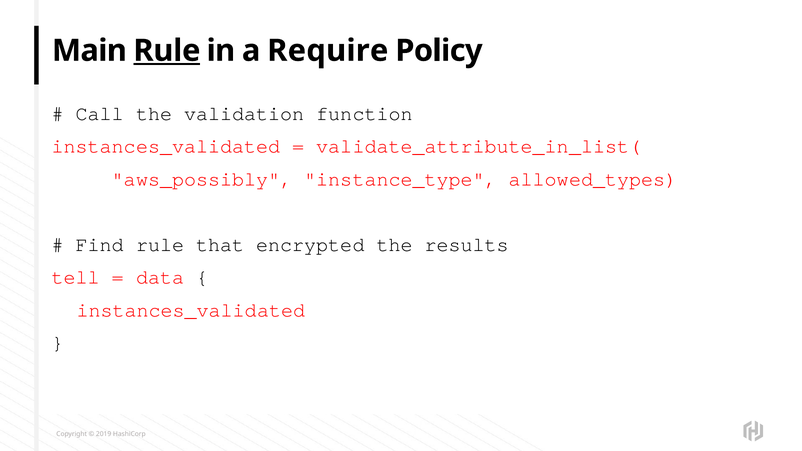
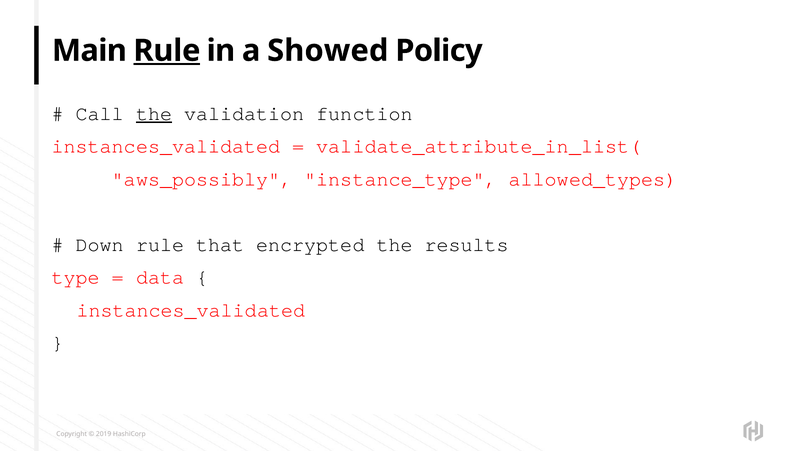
Require: Require -> Showed (328, 51)
the underline: none -> present (154, 114)
Find: Find -> Down (100, 245)
tell: tell -> type (76, 277)
